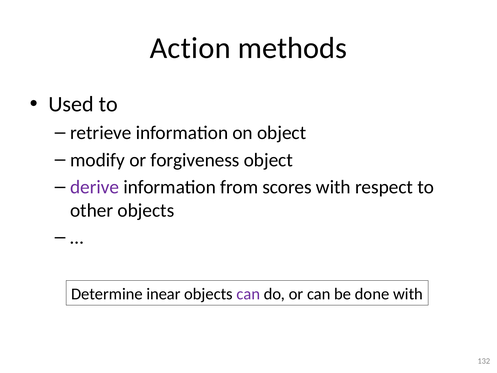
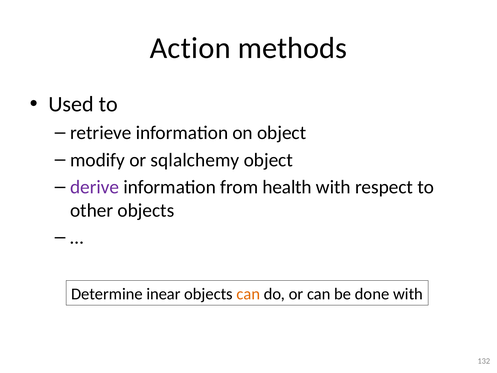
forgiveness: forgiveness -> sqlalchemy (195, 160)
scores: scores -> health (287, 187)
can colour: purple -> orange (248, 294)
